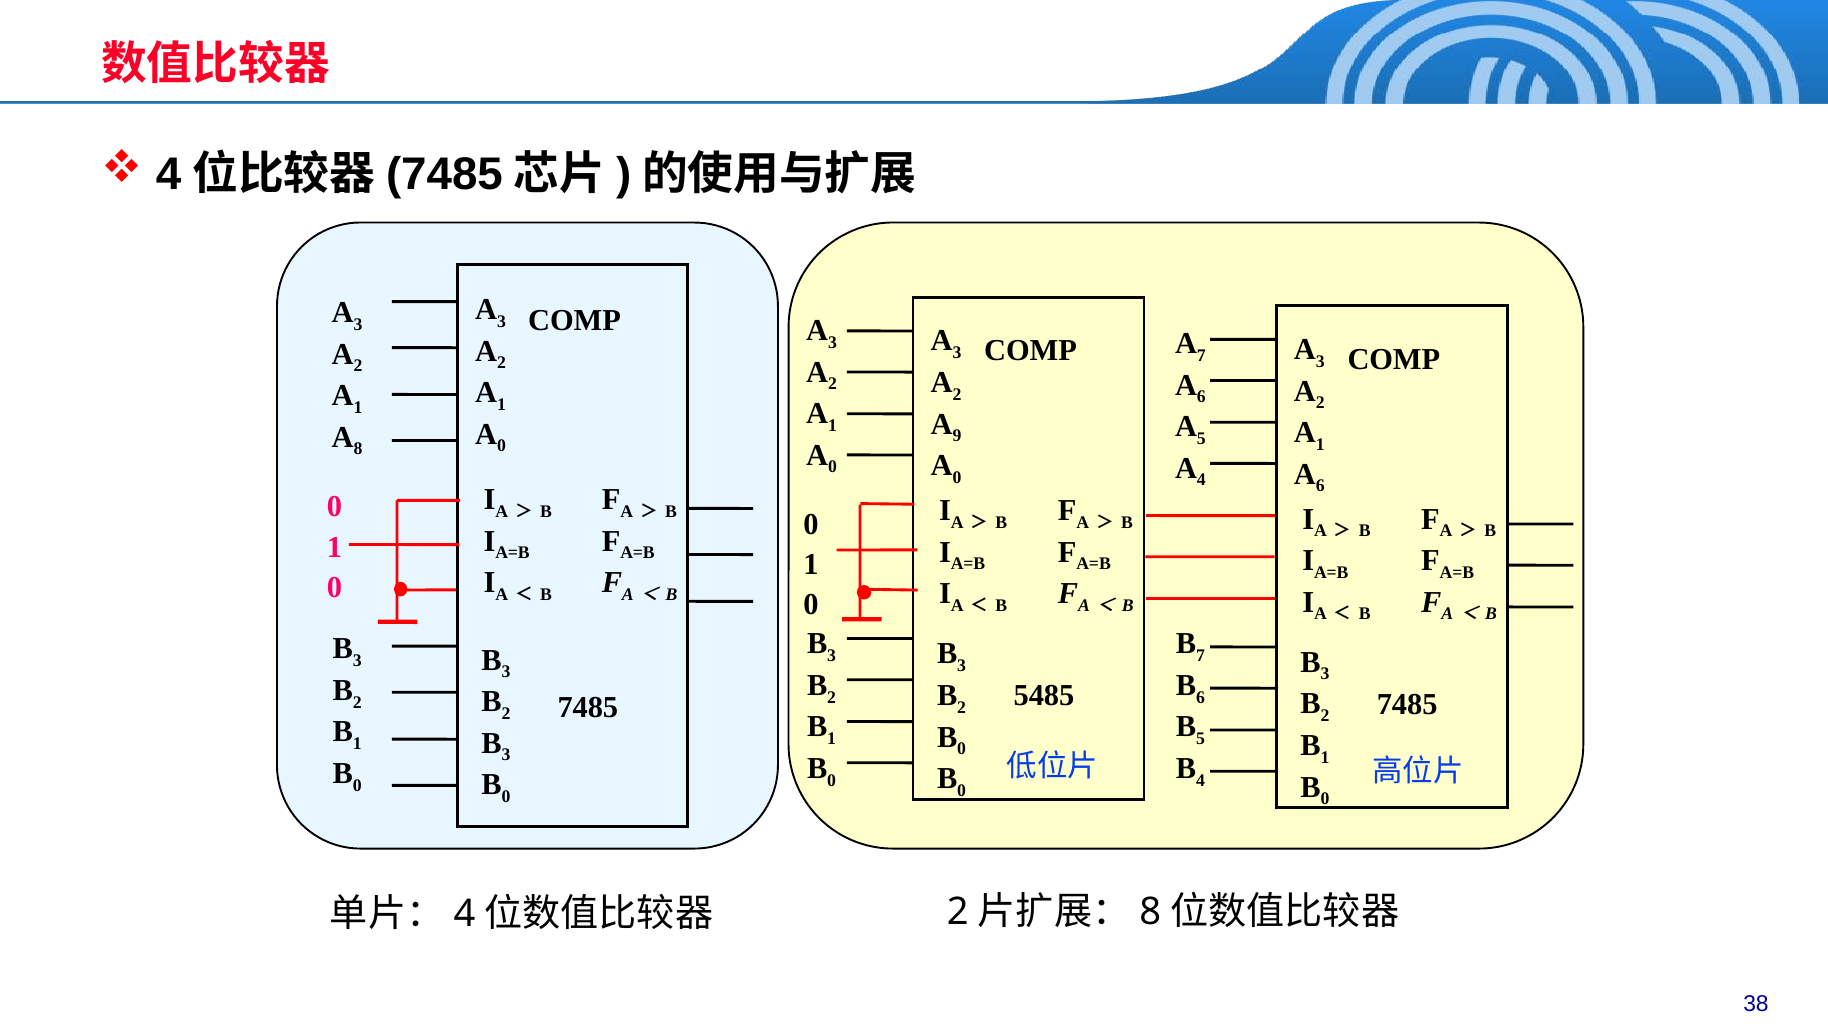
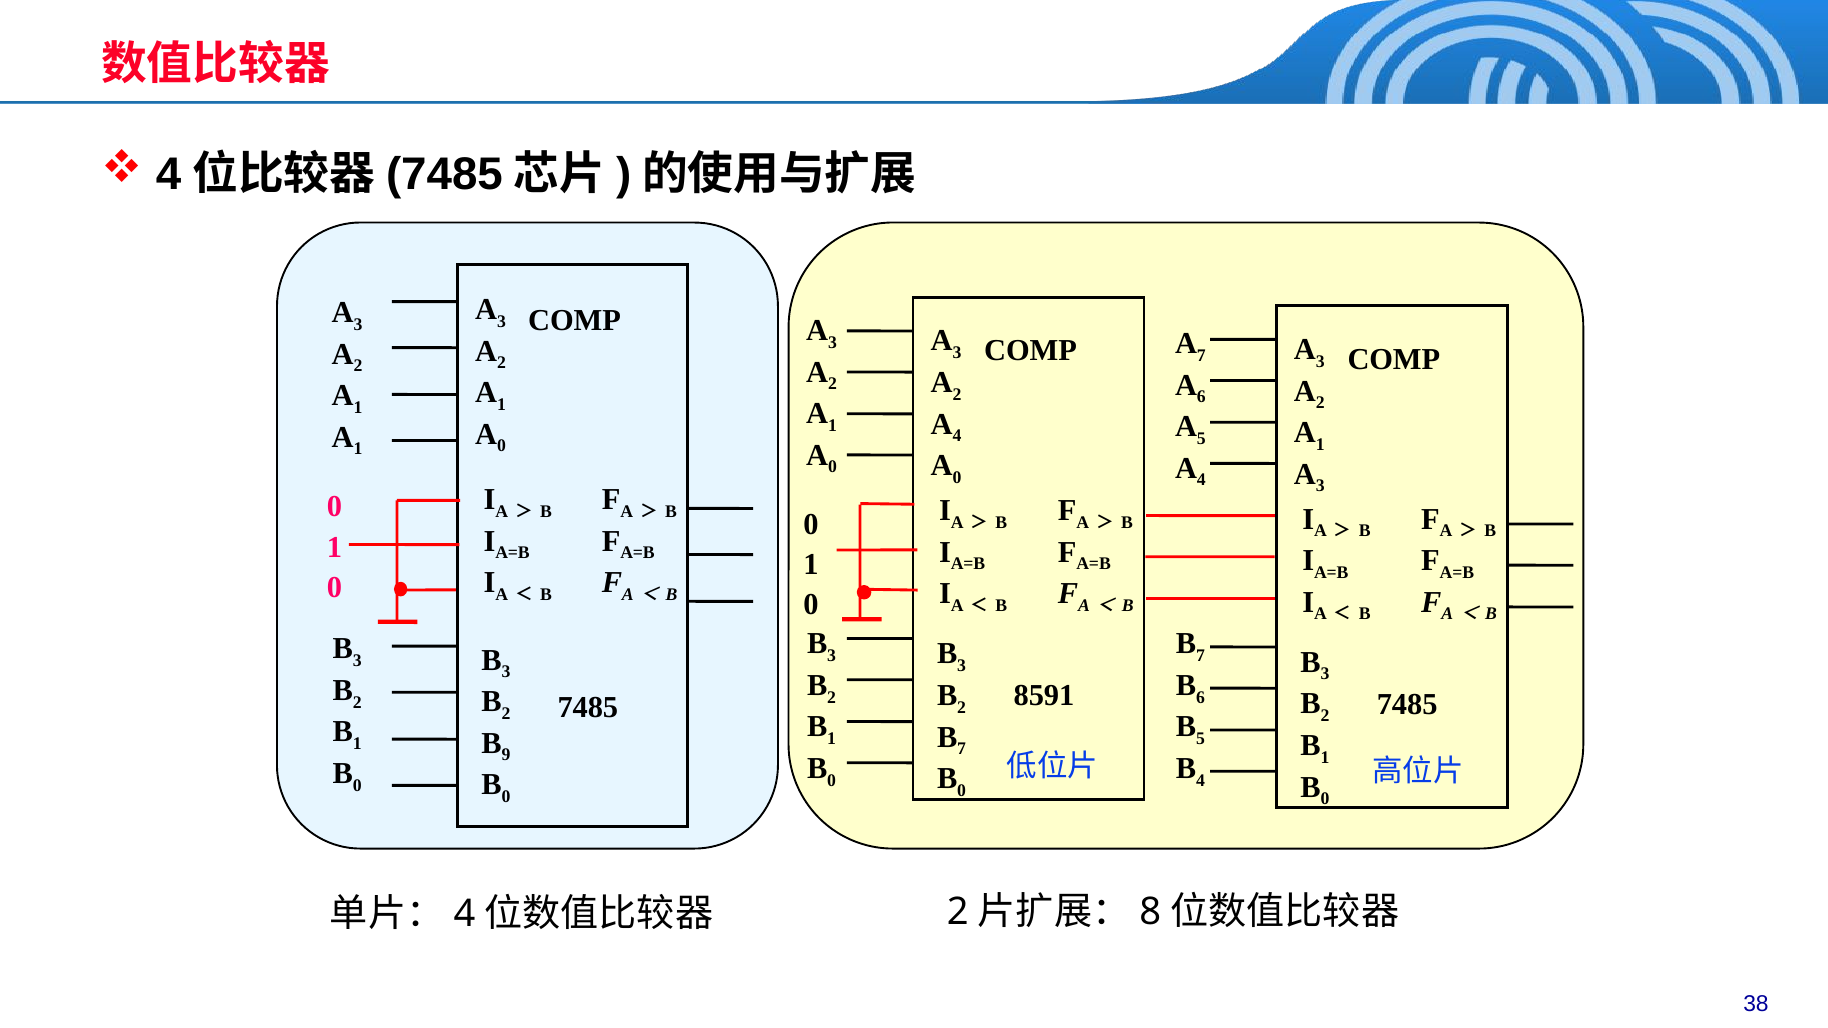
9: 9 -> 4 (957, 436)
8: 8 -> 1 (358, 449)
6: 6 -> 3 (1320, 486)
5485: 5485 -> 8591 (1044, 696)
0: 0 -> 7 (962, 749)
3: 3 -> 9 (506, 755)
